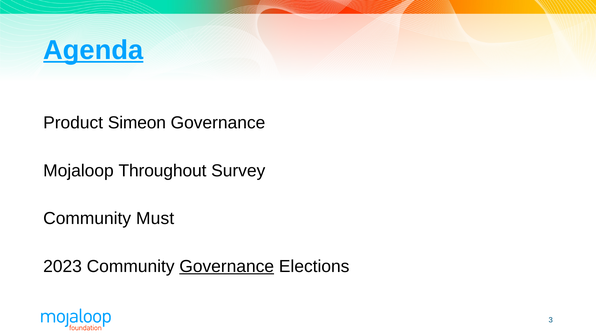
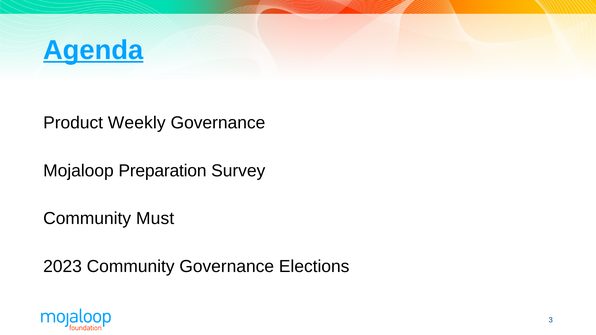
Simeon: Simeon -> Weekly (137, 123)
Throughout: Throughout -> Preparation (163, 171)
Governance underline: present -> none (227, 267)
